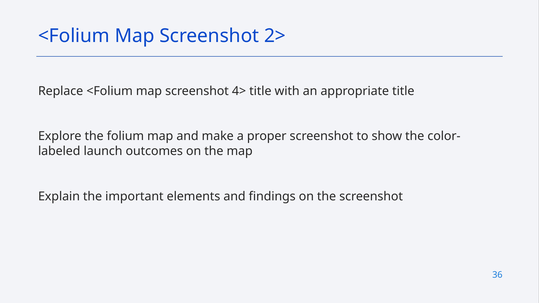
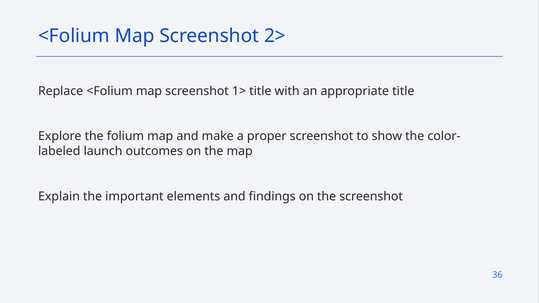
4>: 4> -> 1> (239, 91)
